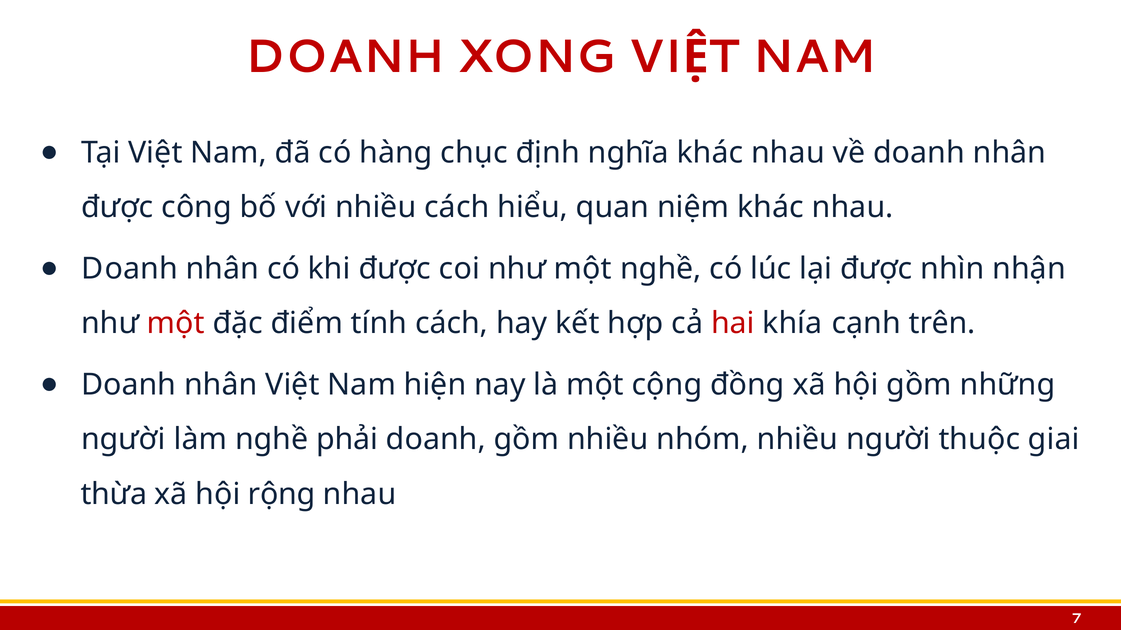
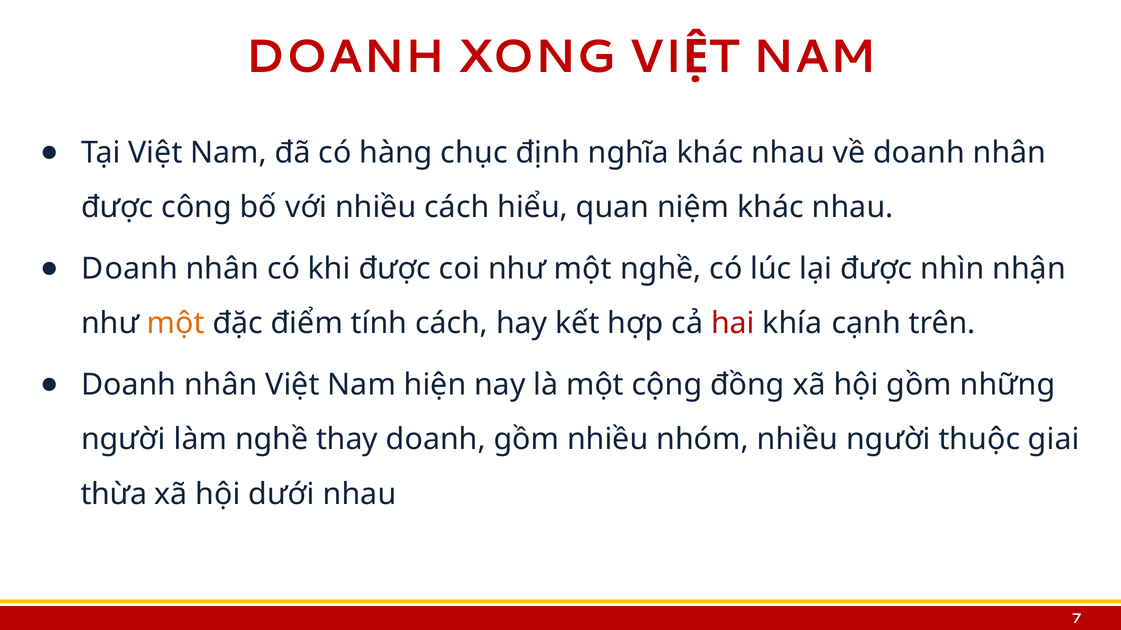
một colour: red -> orange (176, 324)
phải: phải -> thay (347, 440)
rộng: rộng -> dưới (281, 494)
